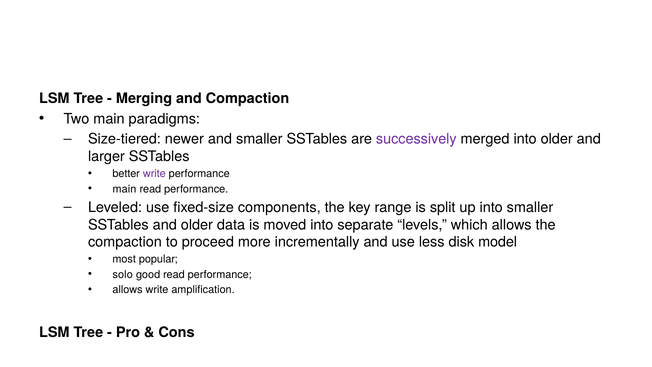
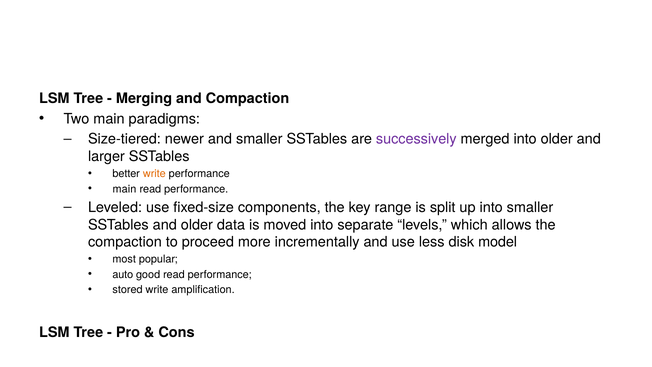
write colour: purple -> orange (154, 174)
solo: solo -> auto (123, 274)
allows: allows -> stored (128, 290)
